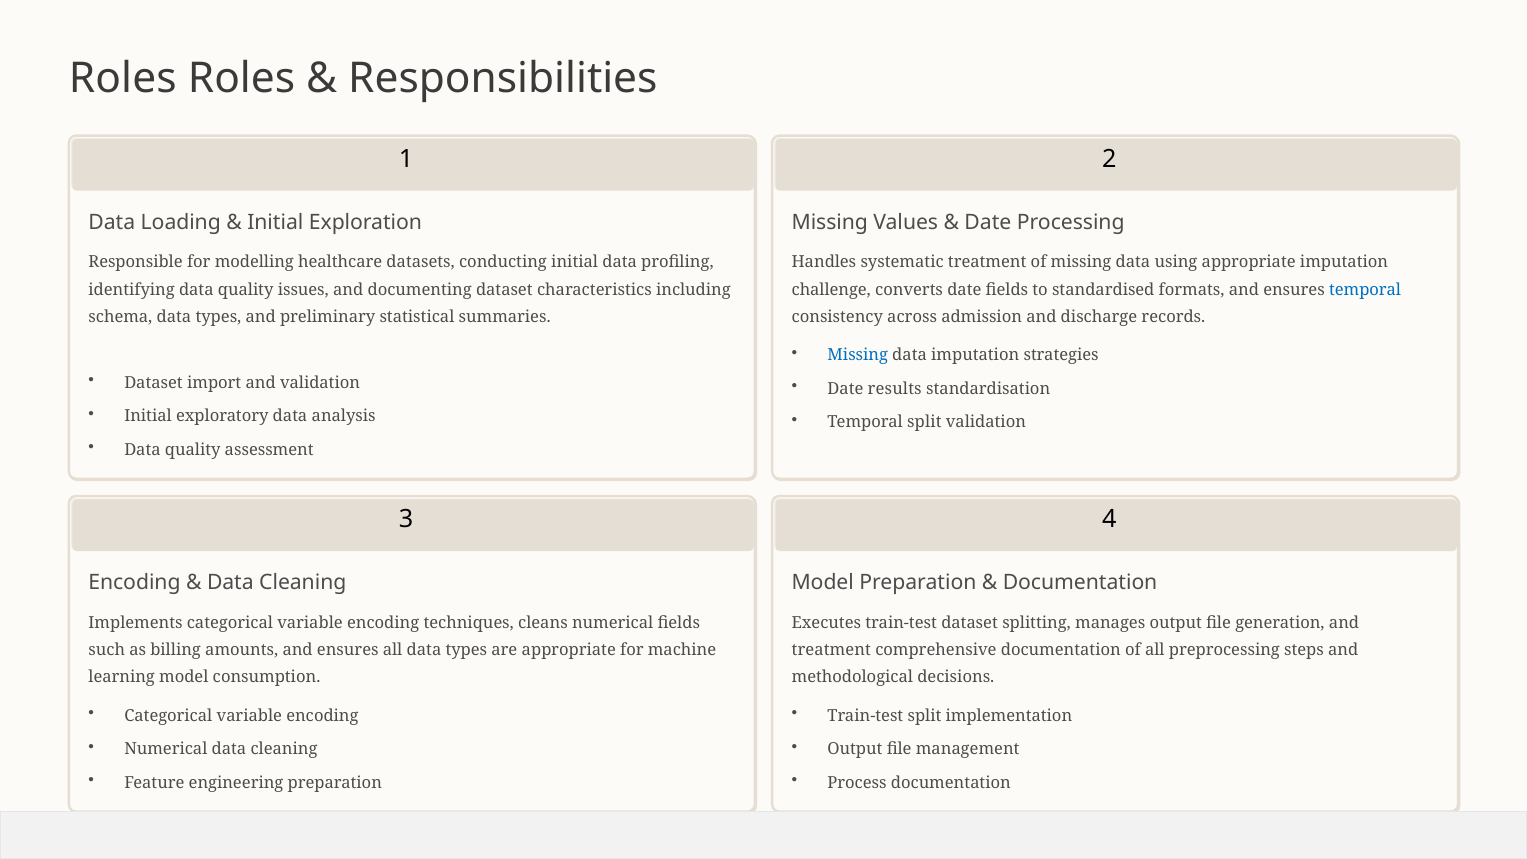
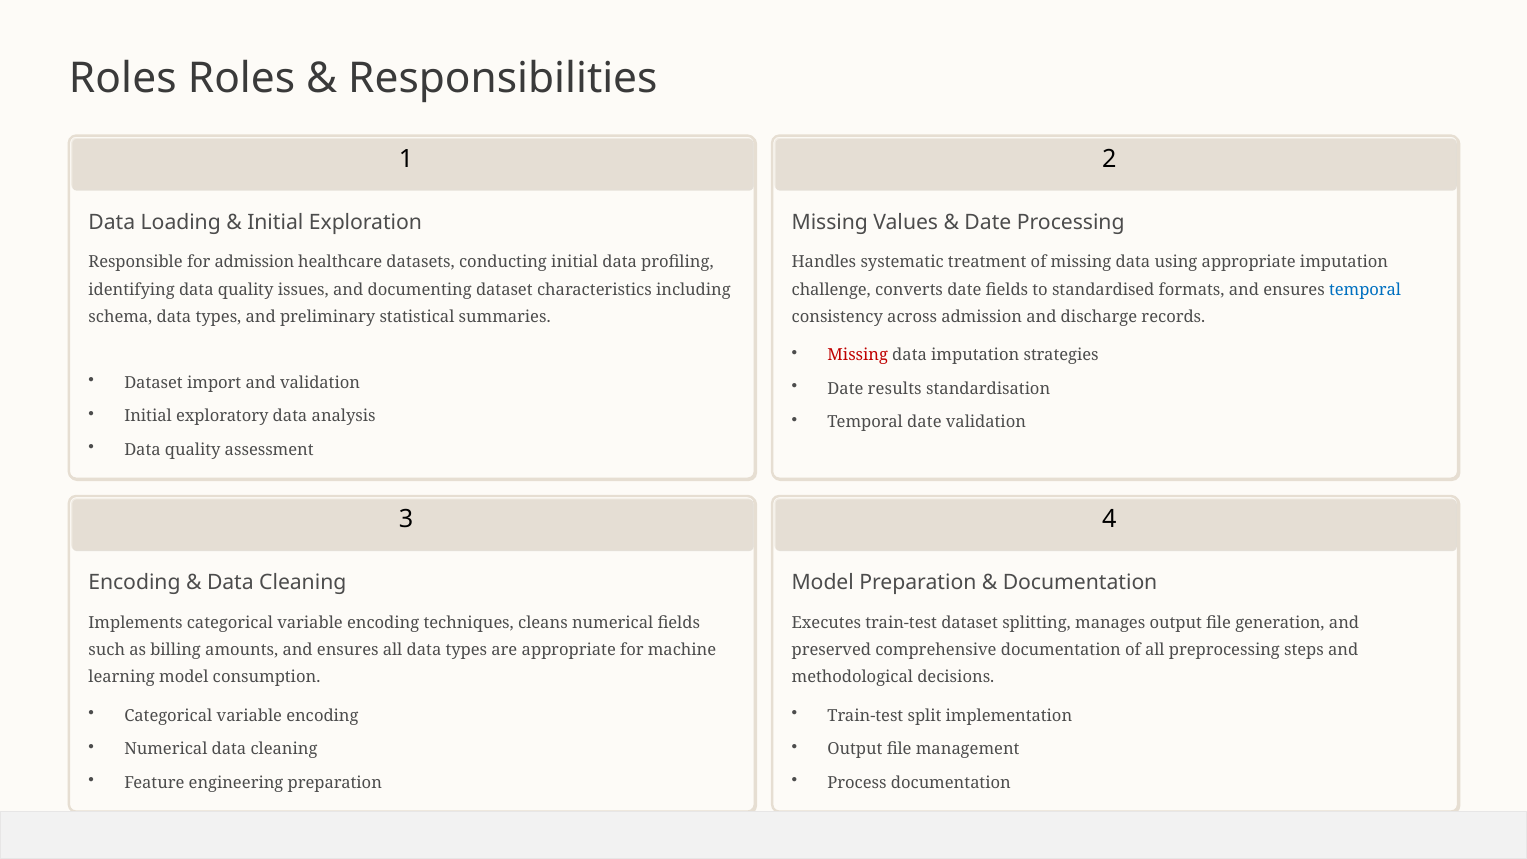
for modelling: modelling -> admission (254, 262)
Missing colour: blue -> red (858, 355)
Temporal split: split -> date (924, 422)
treatment: treatment -> preserved (831, 650)
